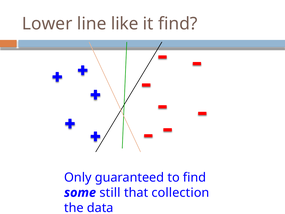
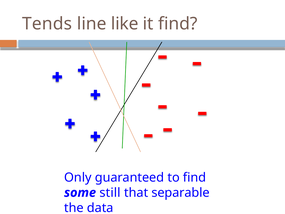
Lower: Lower -> Tends (47, 24)
collection: collection -> separable (181, 192)
